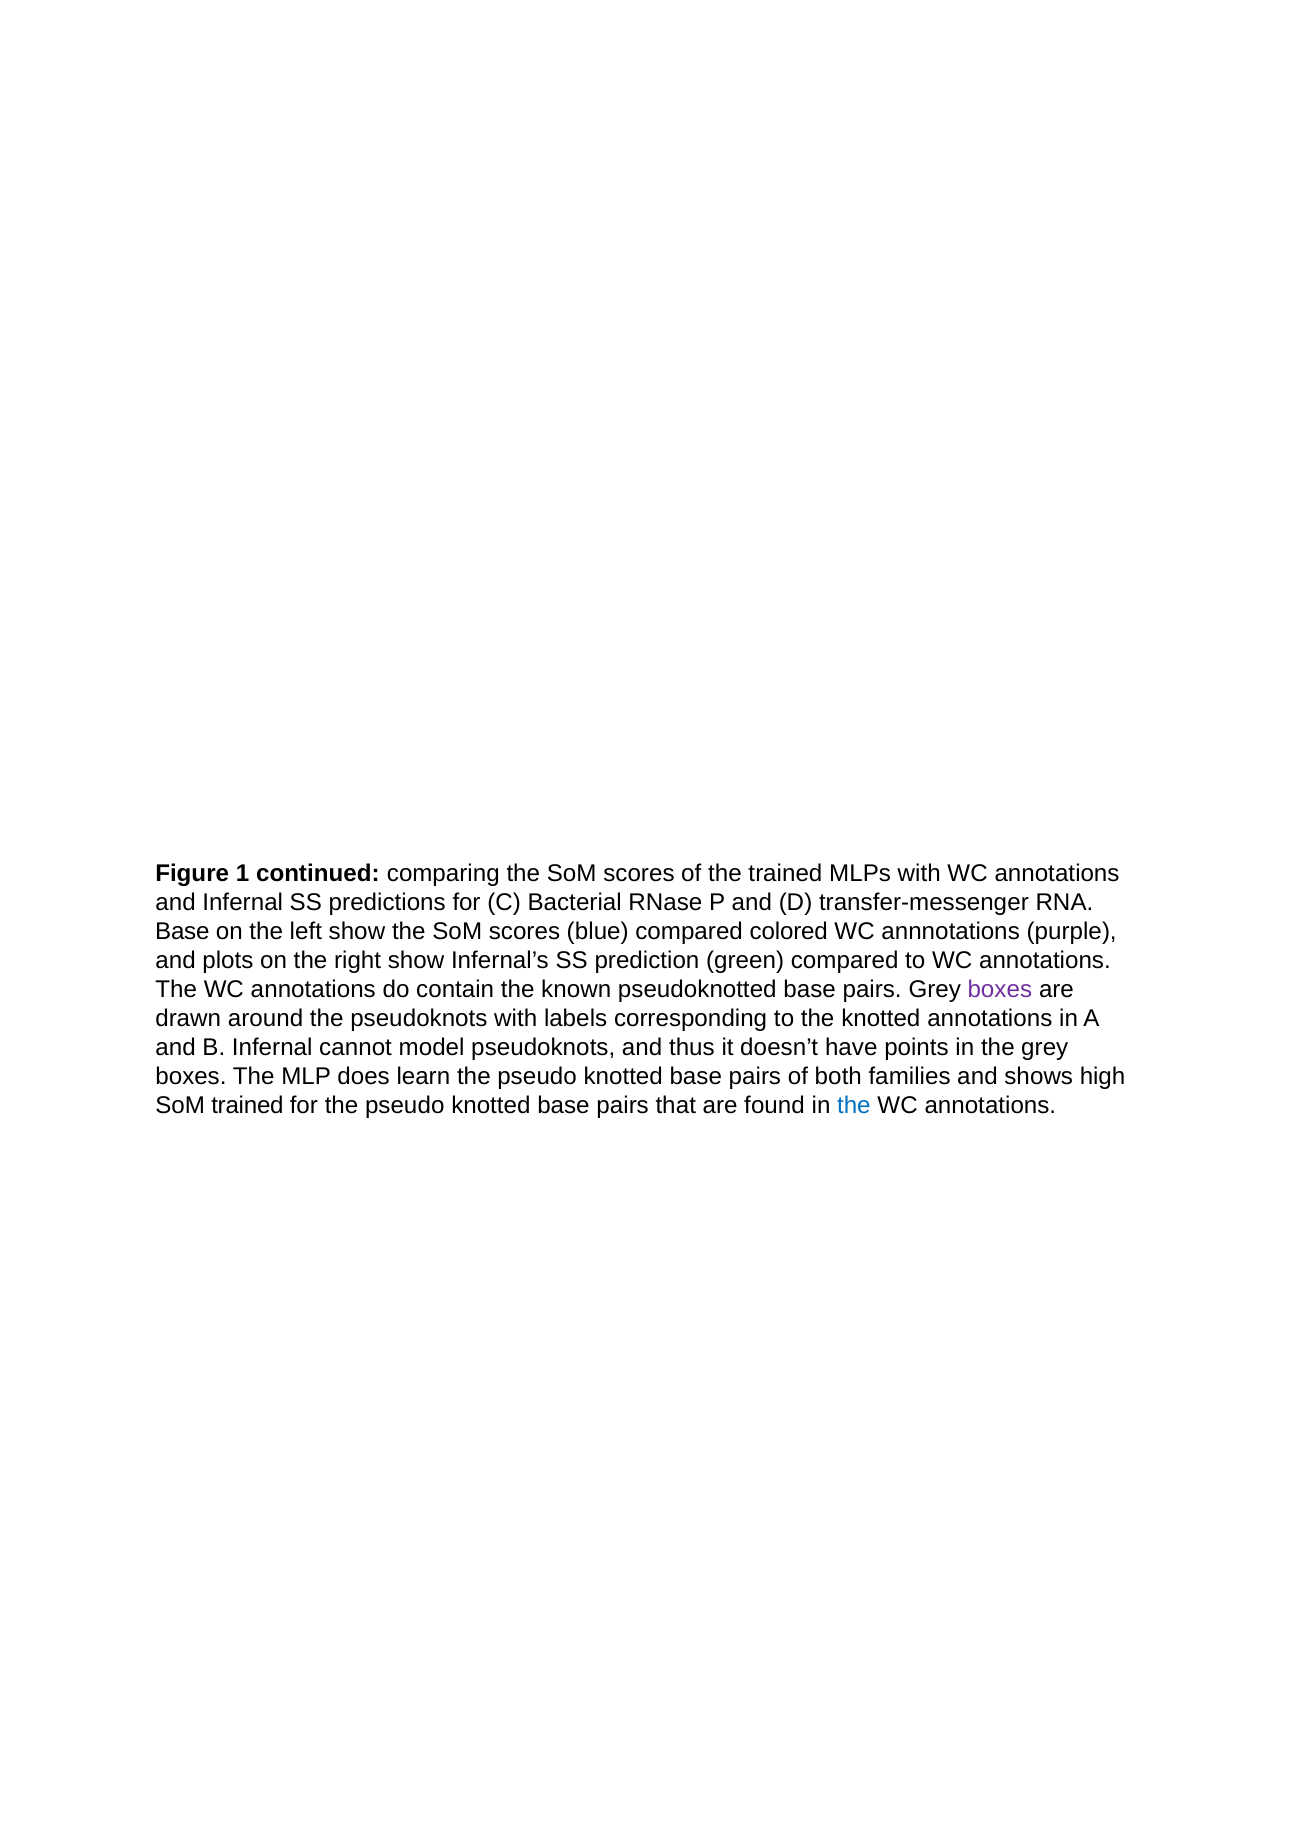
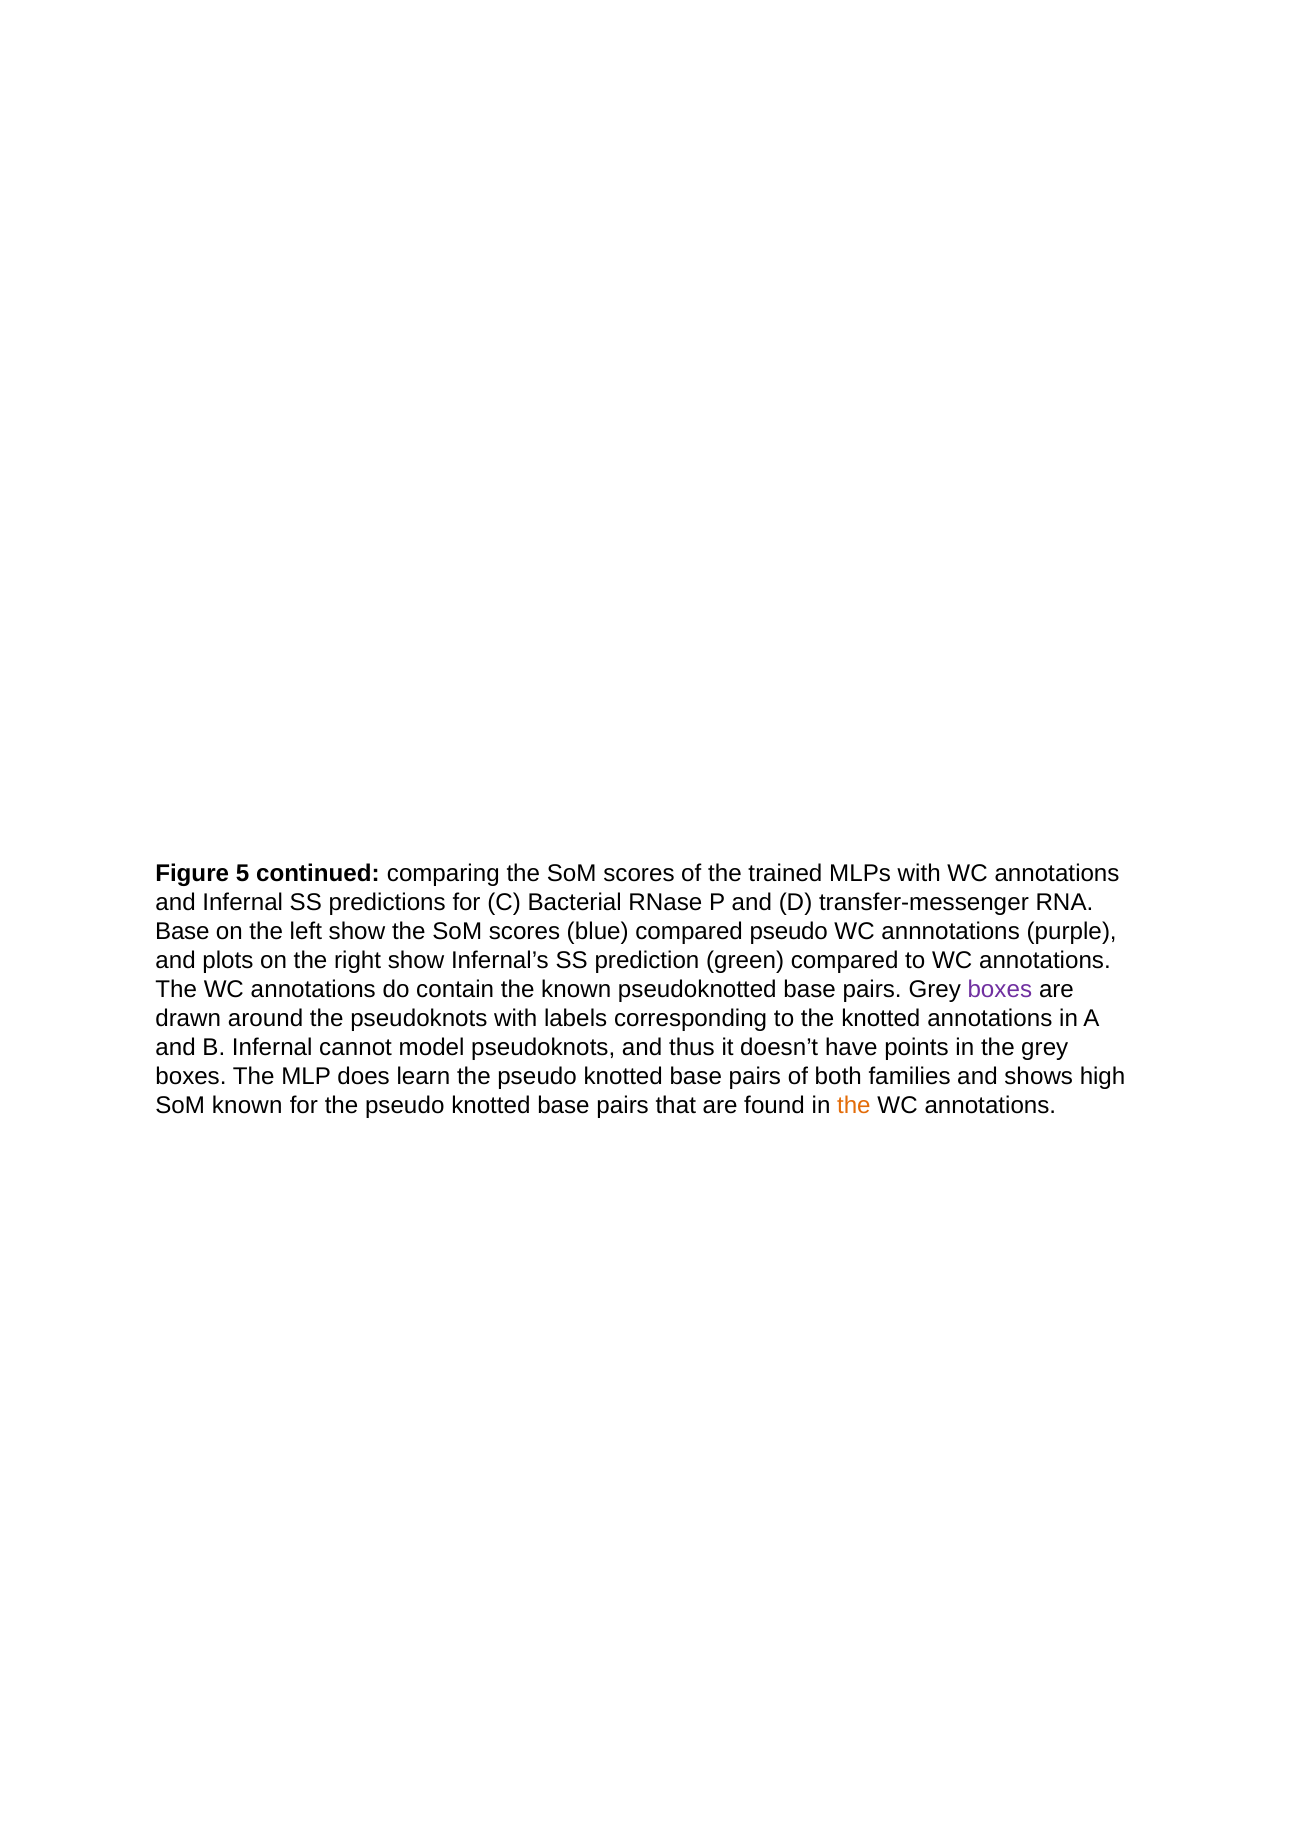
1: 1 -> 5 (243, 874)
compared colored: colored -> pseudo (789, 932)
SoM trained: trained -> known (247, 1106)
the colour: blue -> orange (854, 1106)
